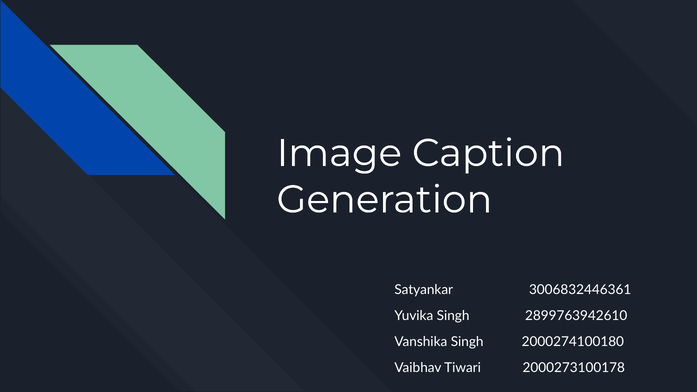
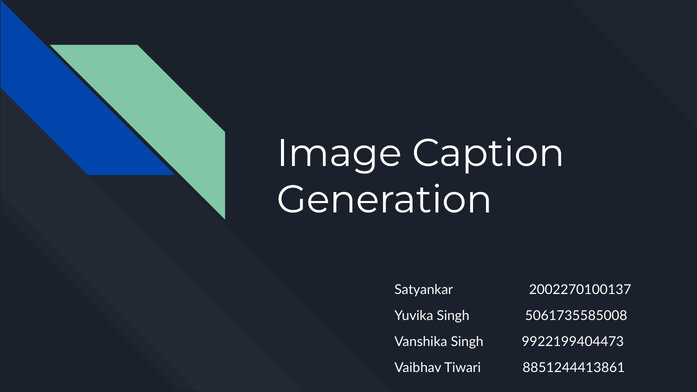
3006832446361: 3006832446361 -> 2002270100137 (580, 290)
2899763942610: 2899763942610 -> 5061735585008 (576, 316)
2000274100180: 2000274100180 -> 9922199404473 (573, 342)
2000273100178: 2000273100178 -> 8851244413861 (574, 368)
